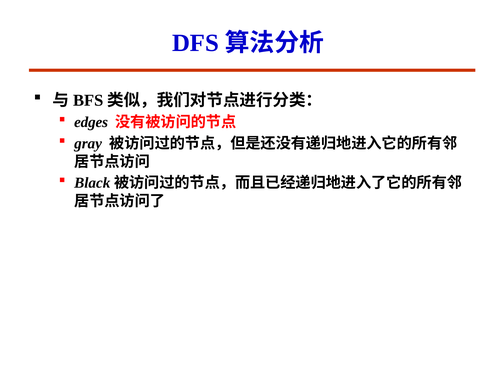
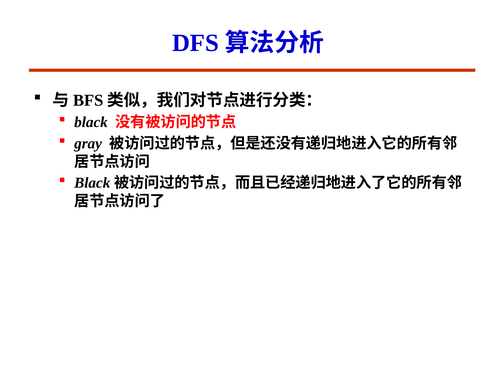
edges: edges -> black (91, 122)
